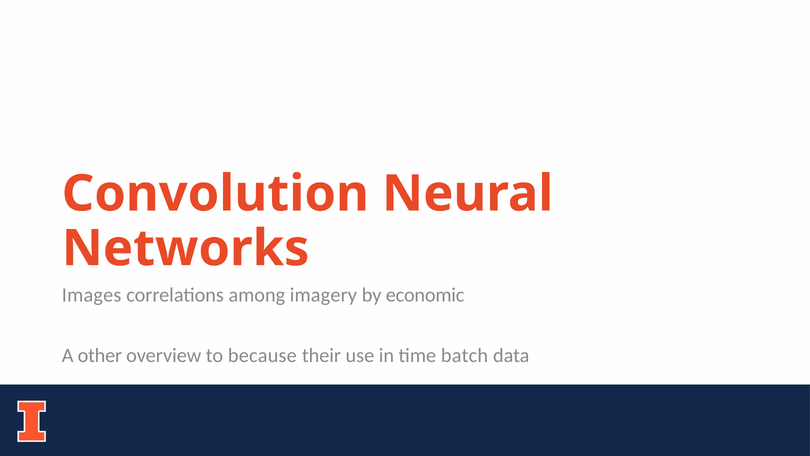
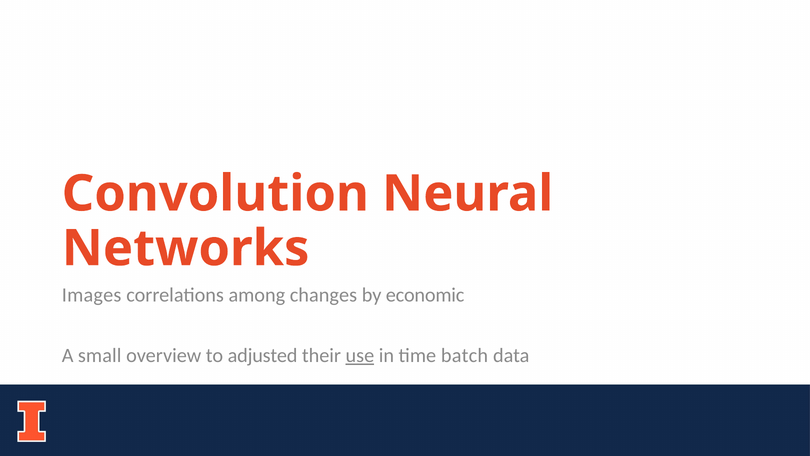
imagery: imagery -> changes (323, 295)
other: other -> small (100, 355)
because: because -> adjusted (263, 355)
use underline: none -> present (360, 355)
